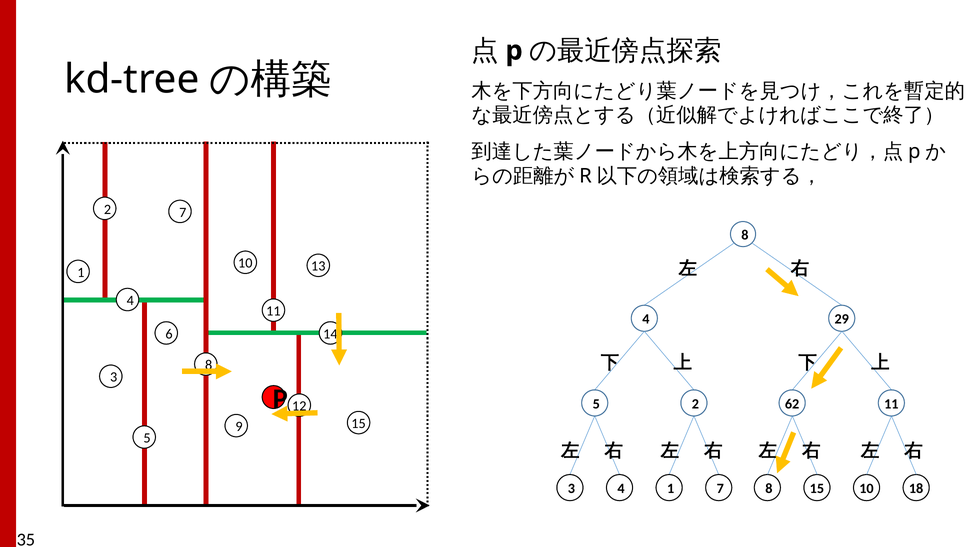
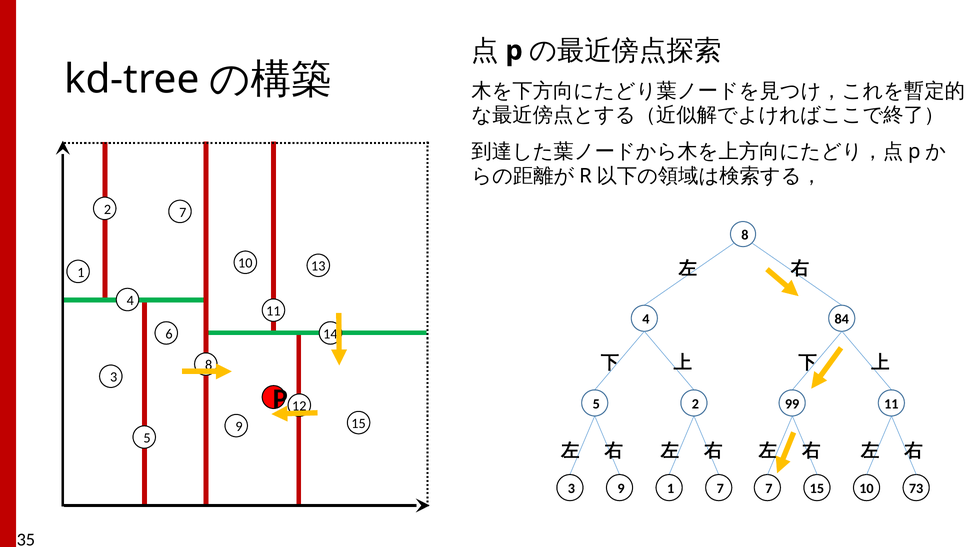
29: 29 -> 84 (842, 319)
62: 62 -> 99 (792, 404)
3 4: 4 -> 9 (621, 489)
7 8: 8 -> 7 (769, 489)
18: 18 -> 73 (916, 489)
